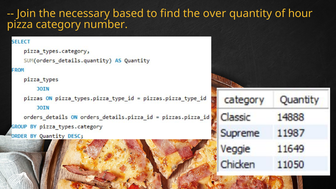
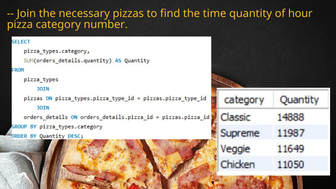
based: based -> pizzas (128, 13)
over: over -> time (215, 13)
